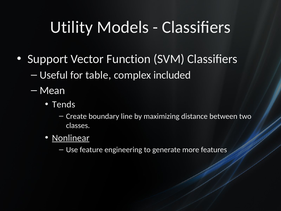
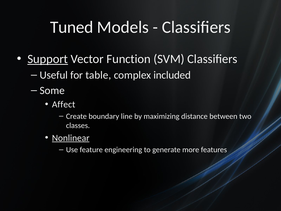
Utility: Utility -> Tuned (72, 27)
Support underline: none -> present (48, 59)
Mean: Mean -> Some (52, 90)
Tends: Tends -> Affect (64, 104)
